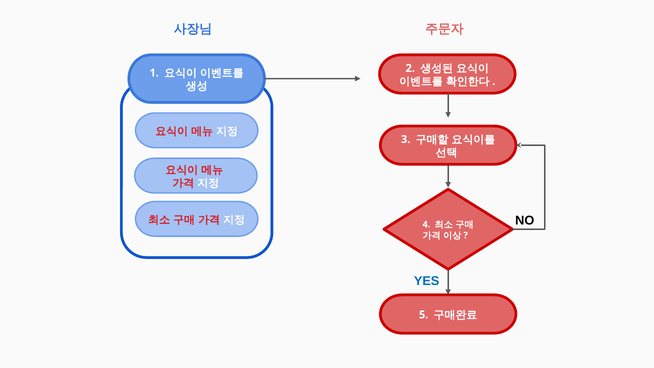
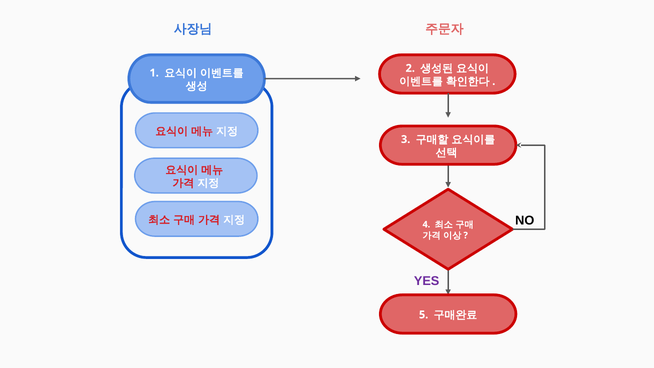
YES colour: blue -> purple (427, 281)
